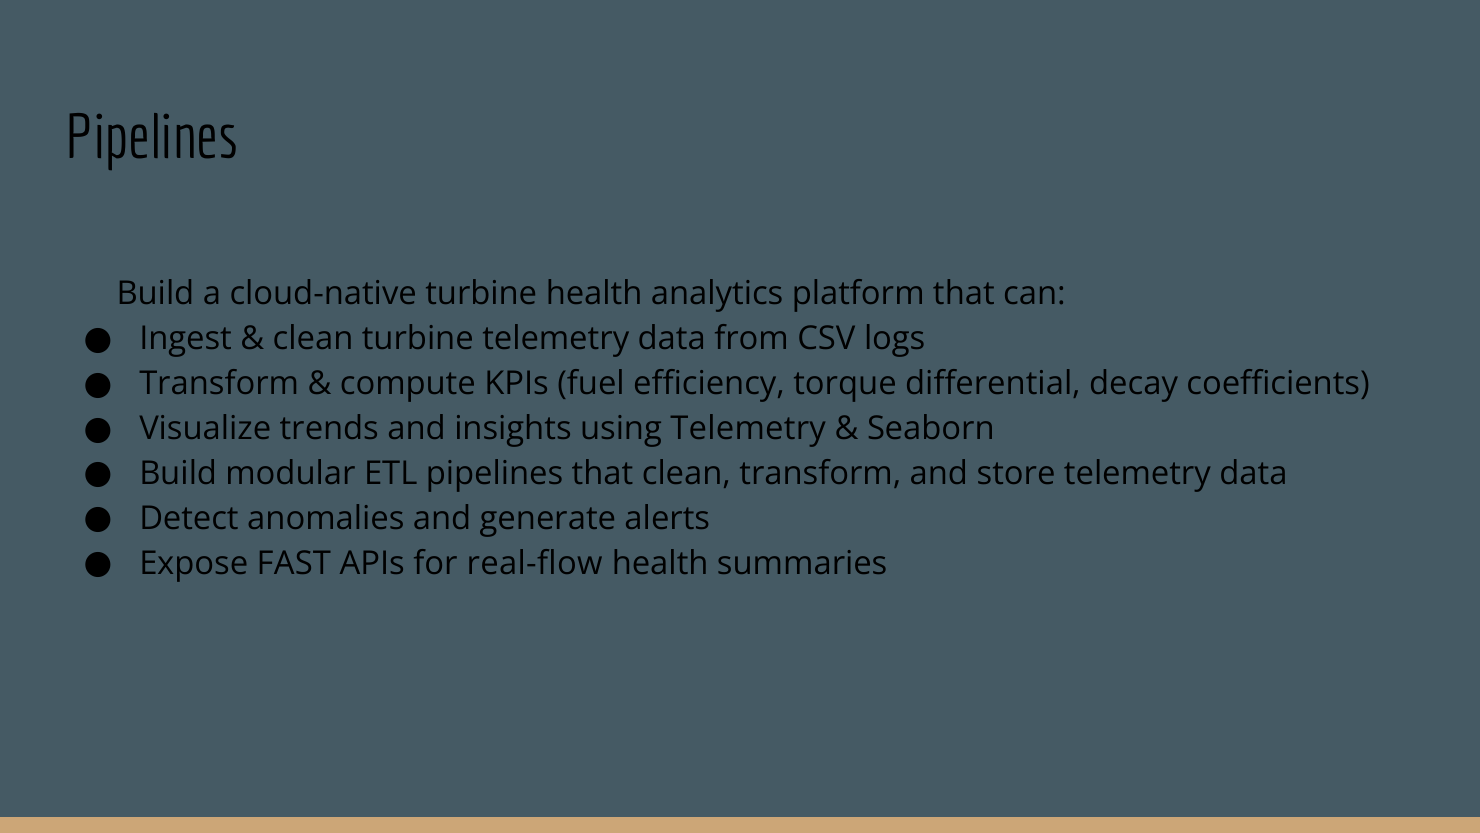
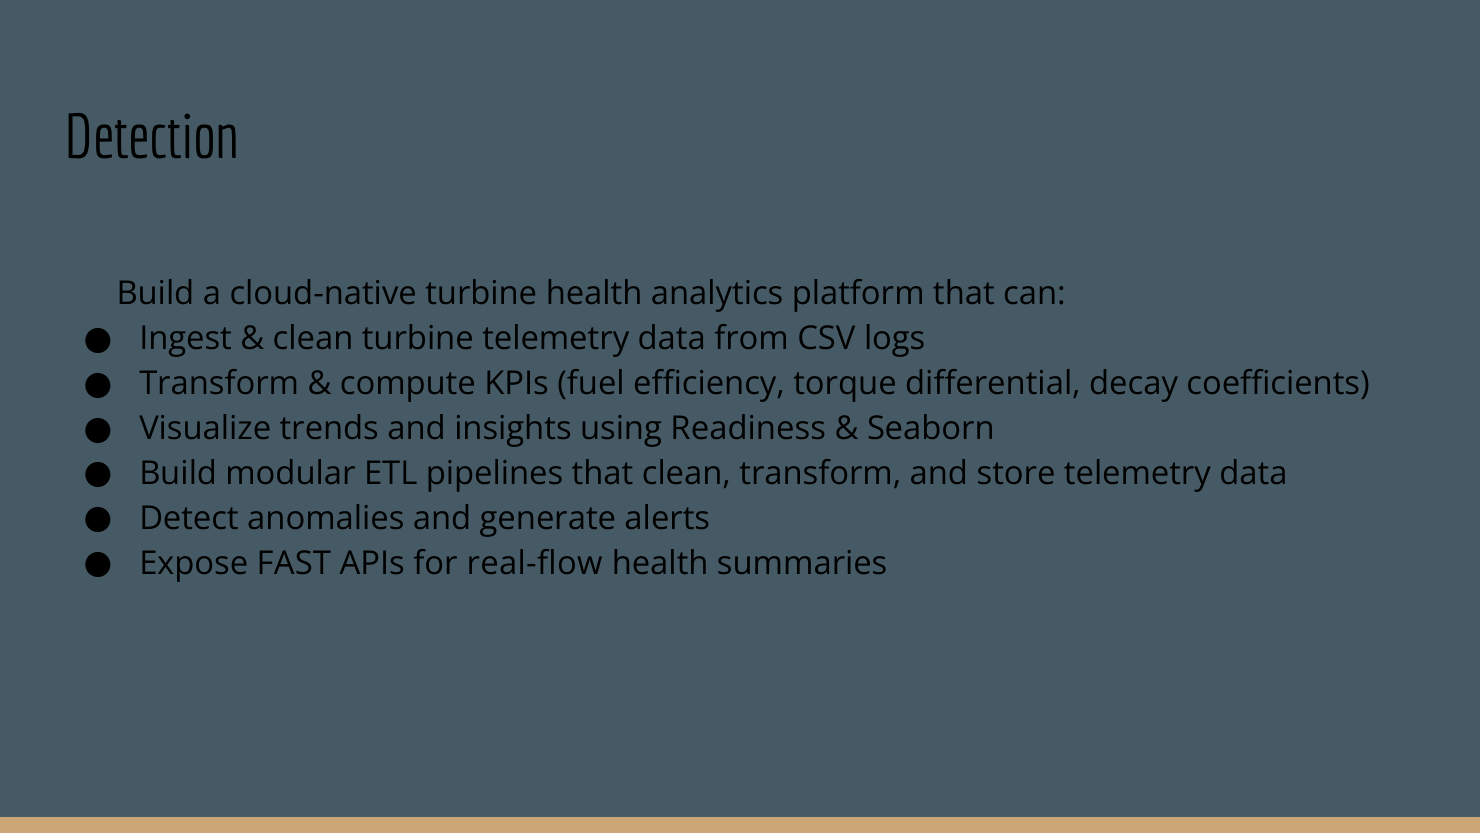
Pipelines: Pipelines -> Detection (152, 138)
using Telemetry: Telemetry -> Readiness (748, 428)
